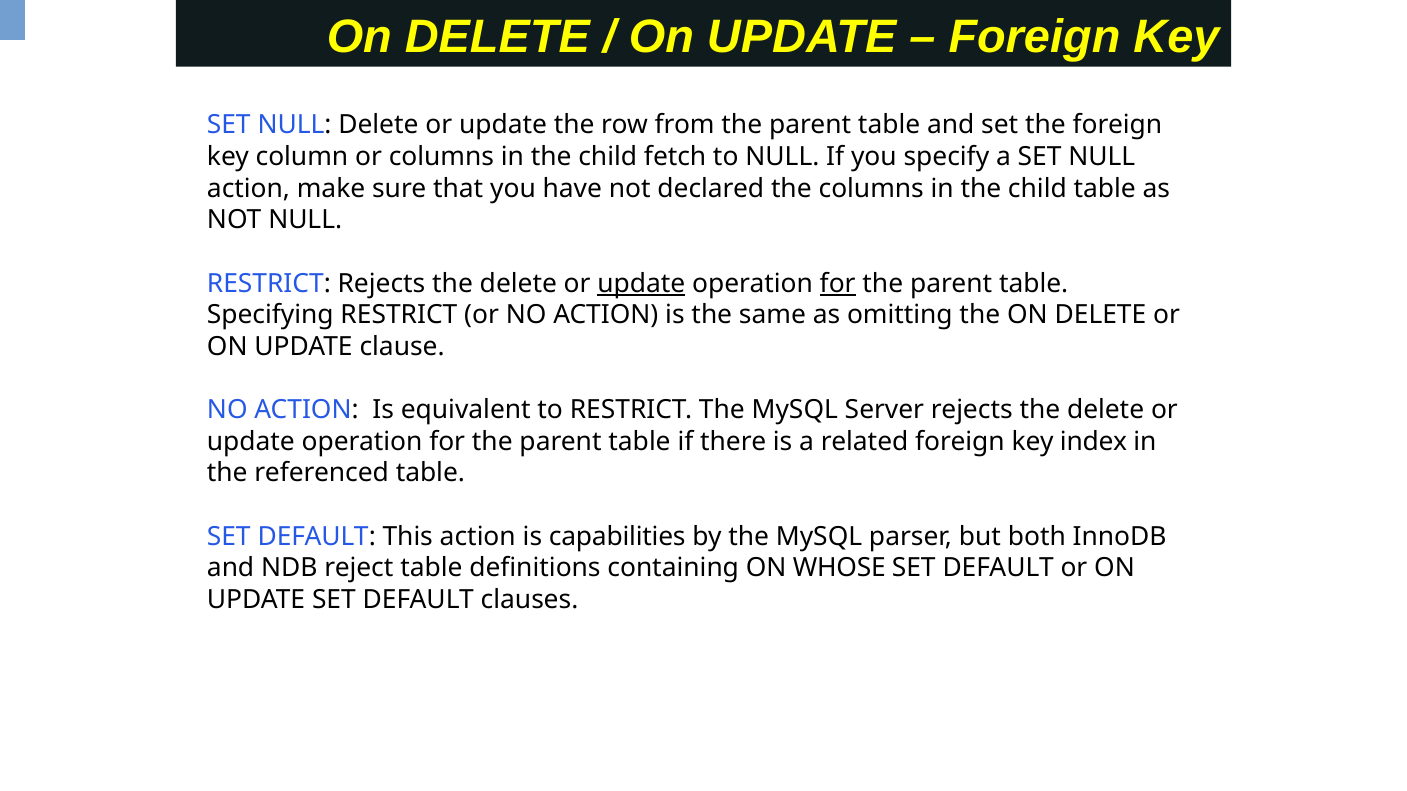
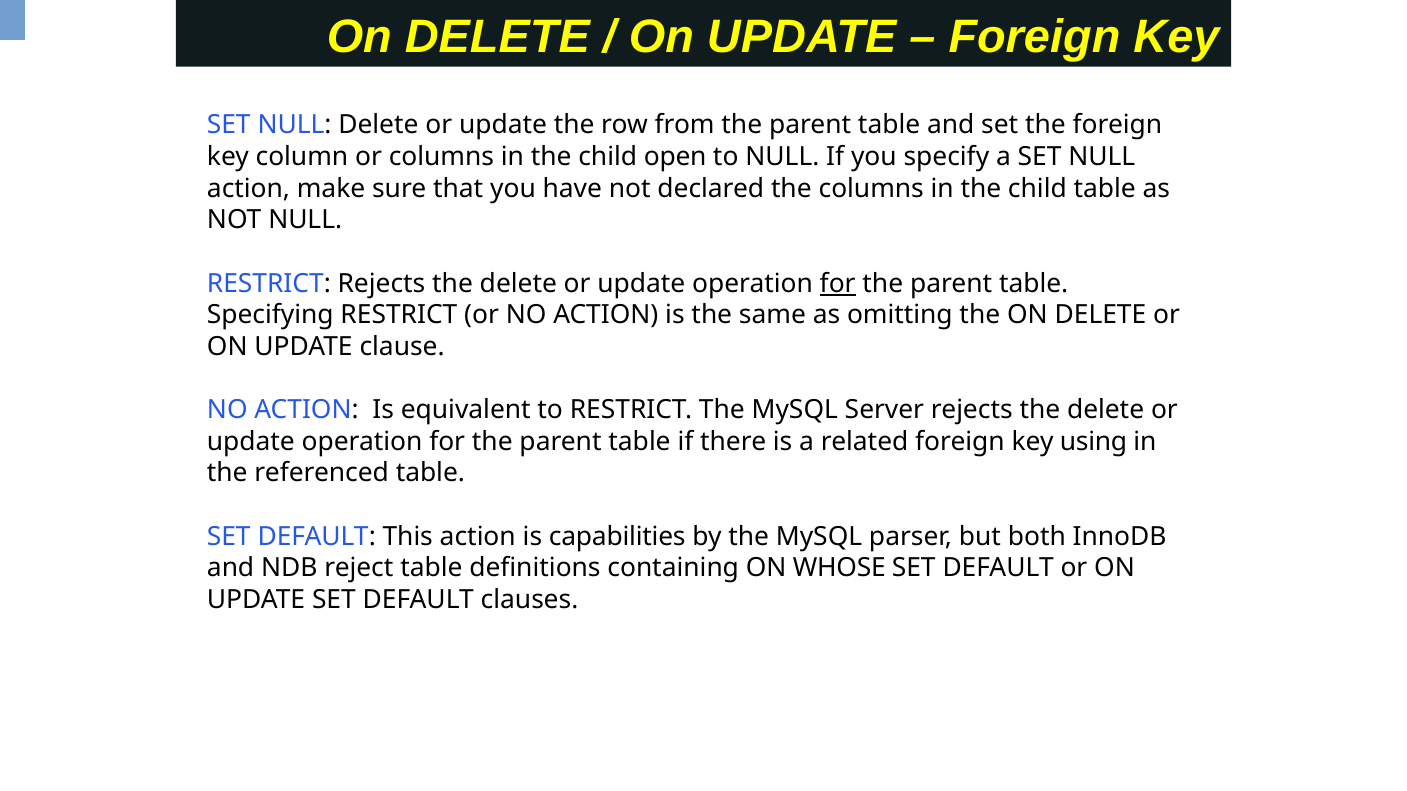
fetch: fetch -> open (675, 157)
update underline: present -> none (641, 284)
index: index -> using (1094, 442)
